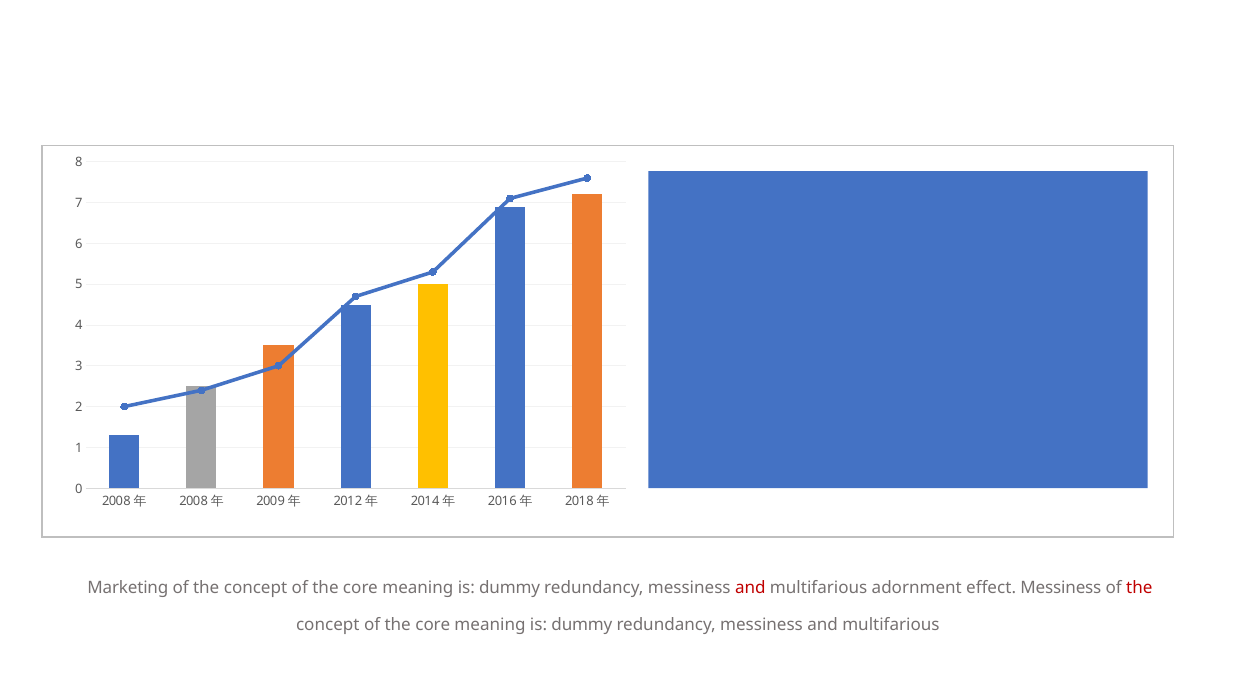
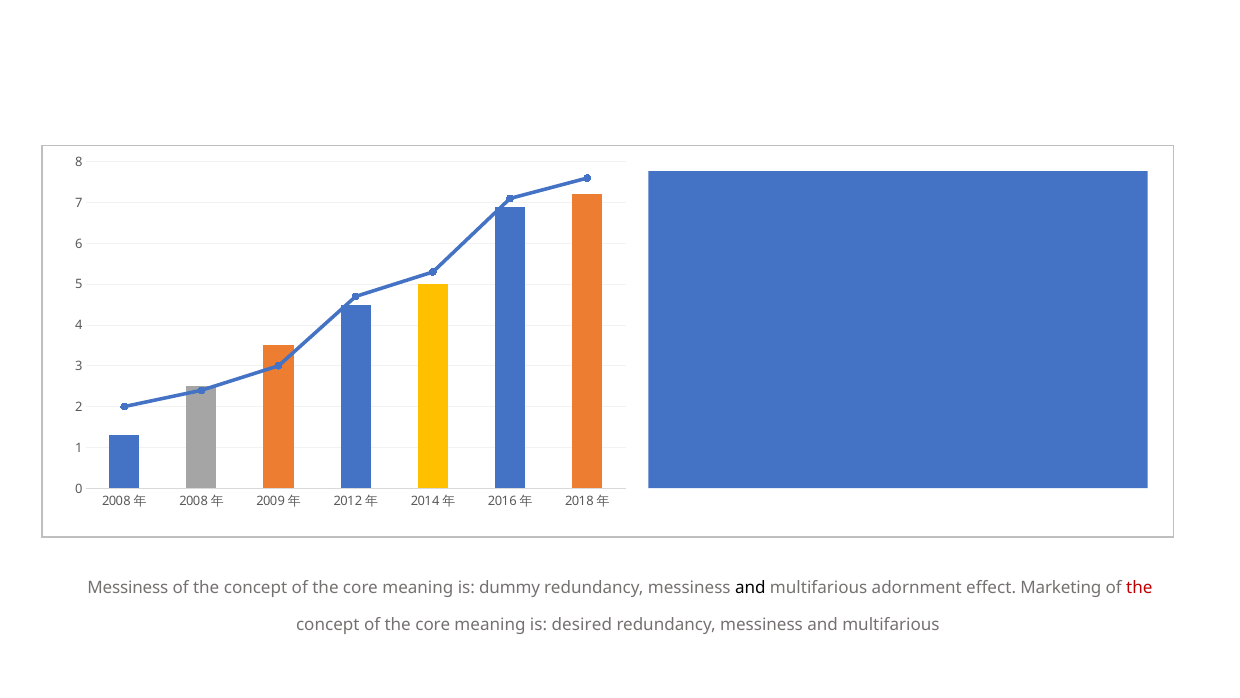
Marketing: Marketing -> Messiness (128, 587)
and colour: red -> black (750, 587)
effect Messiness: Messiness -> Marketing (1061, 587)
dummy: dummy -> desired (582, 625)
